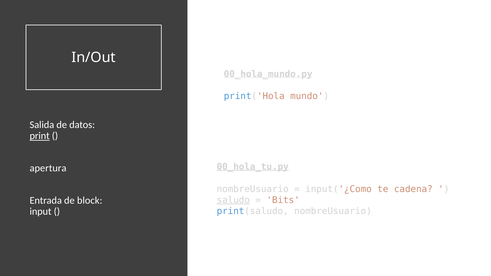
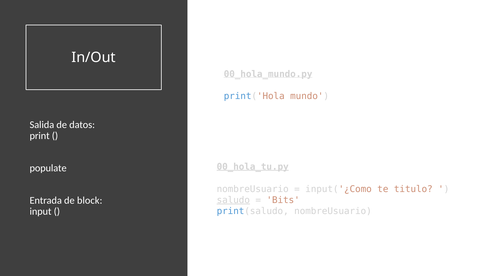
print underline: present -> none (40, 136)
apertura: apertura -> populate (48, 168)
cadena: cadena -> titulo (413, 189)
